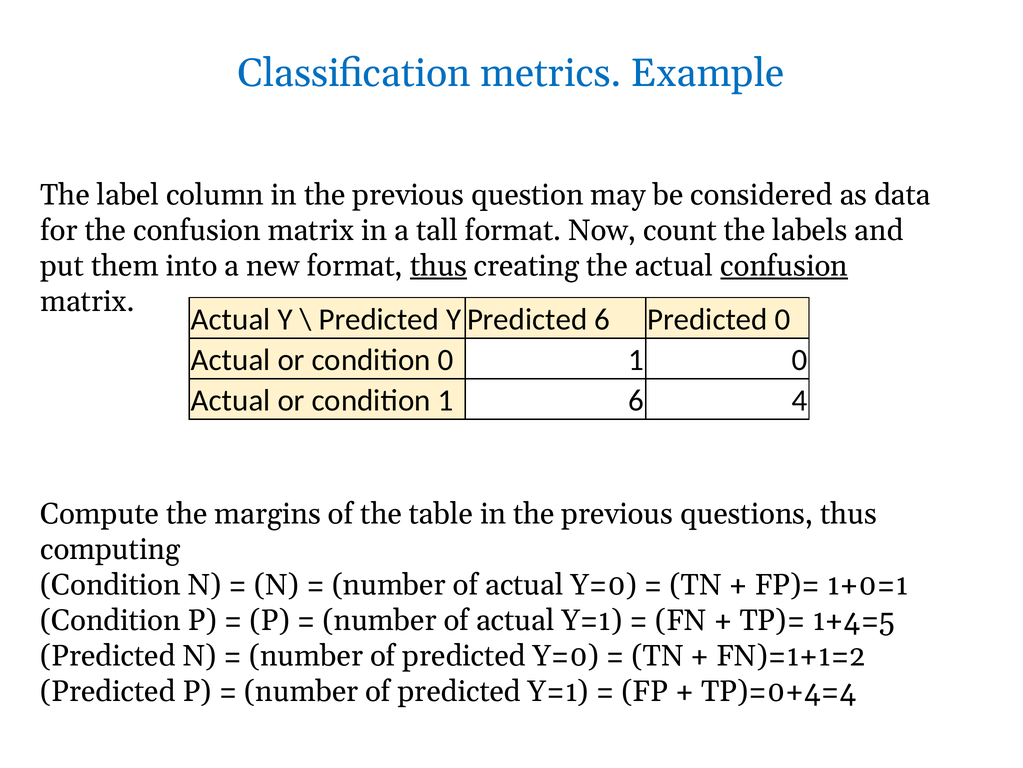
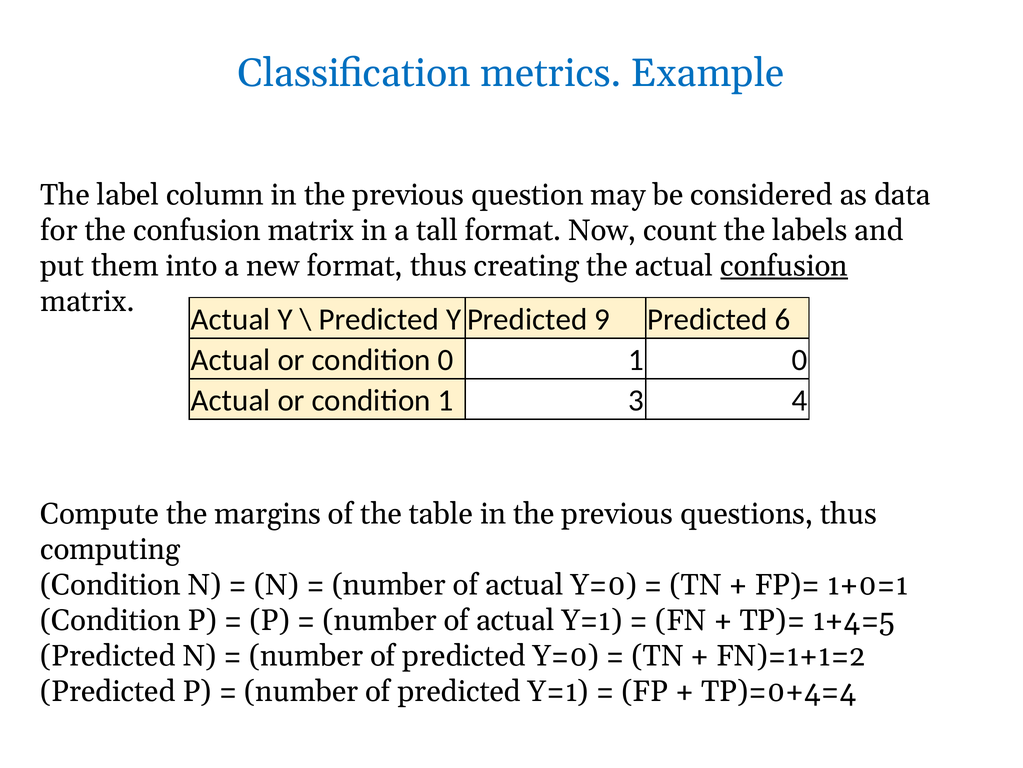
thus underline: present -> none (439, 266)
6: 6 -> 9 (602, 319)
Predicted 0: 0 -> 6 (782, 319)
1 6: 6 -> 3 (636, 401)
